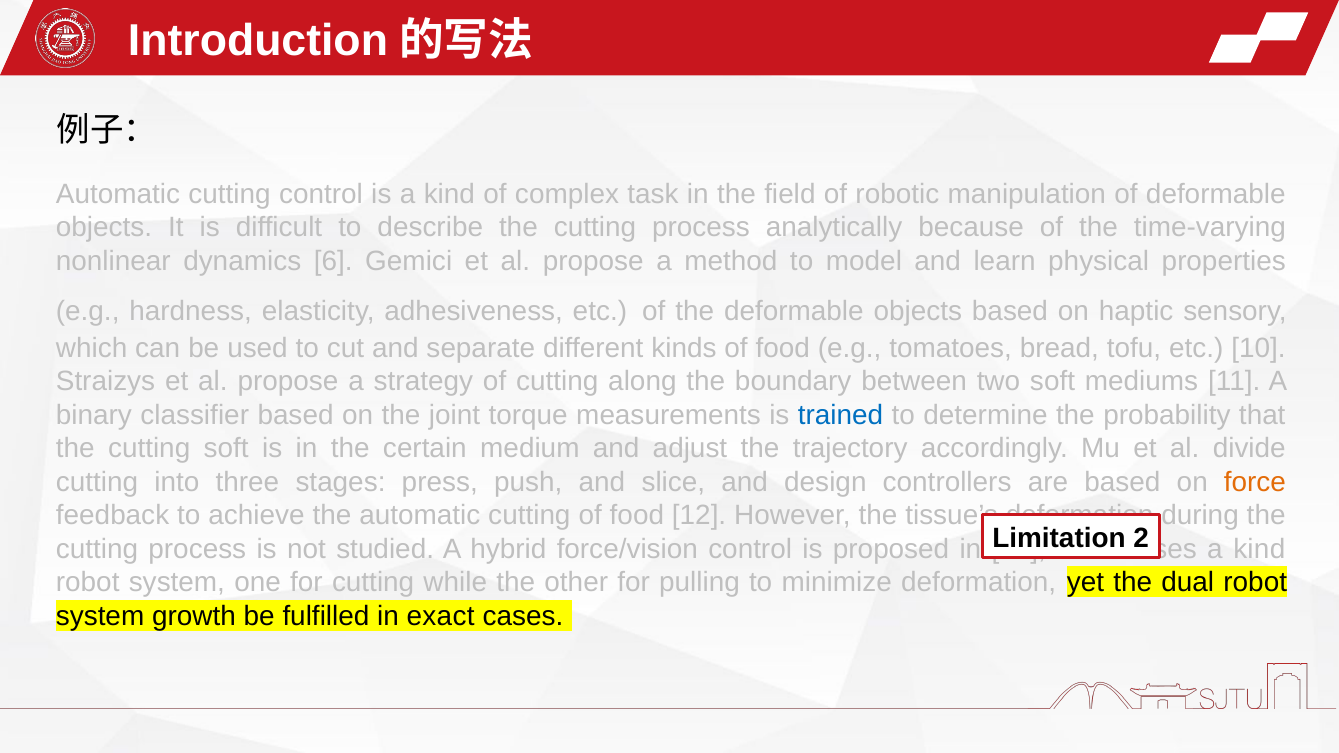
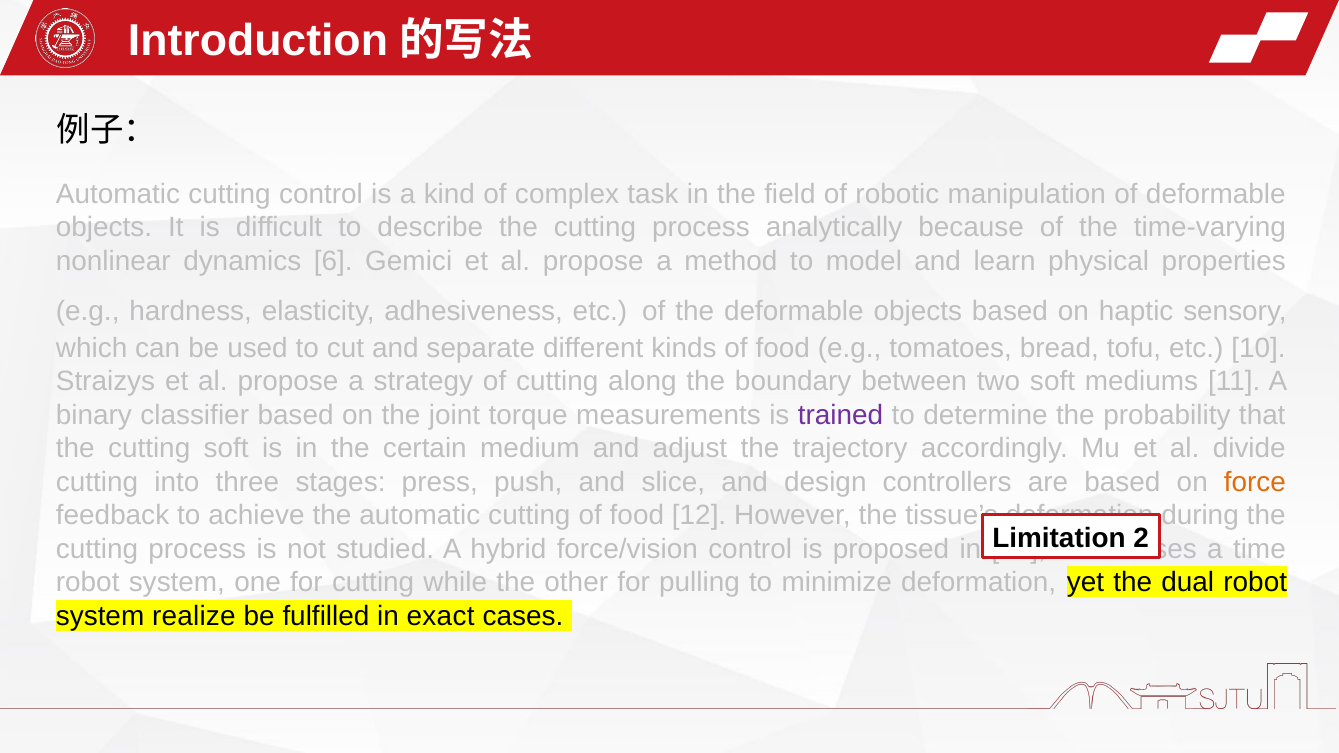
trained colour: blue -> purple (841, 415)
kind: kind -> time (1259, 549)
growth: growth -> realize (194, 616)
